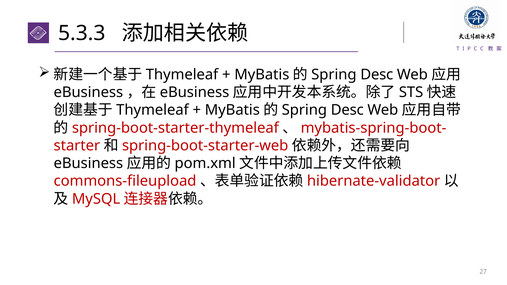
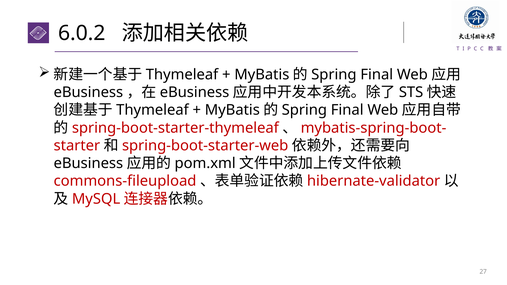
5.3.3: 5.3.3 -> 6.0.2 (82, 33)
Desc: Desc -> Final (377, 75)
Desc: Desc -> Final (347, 110)
